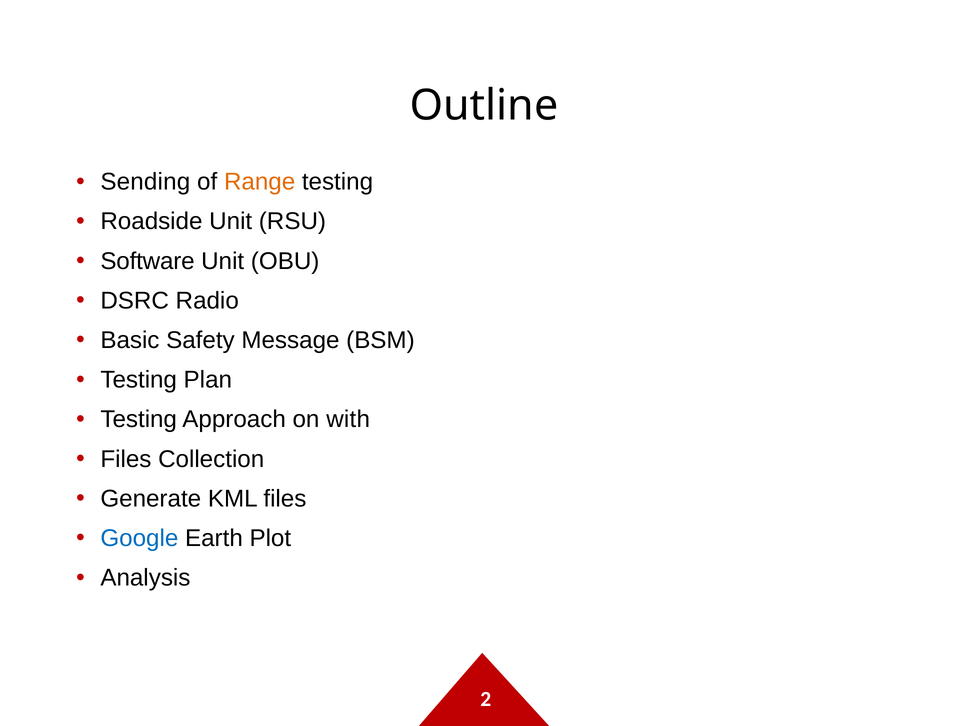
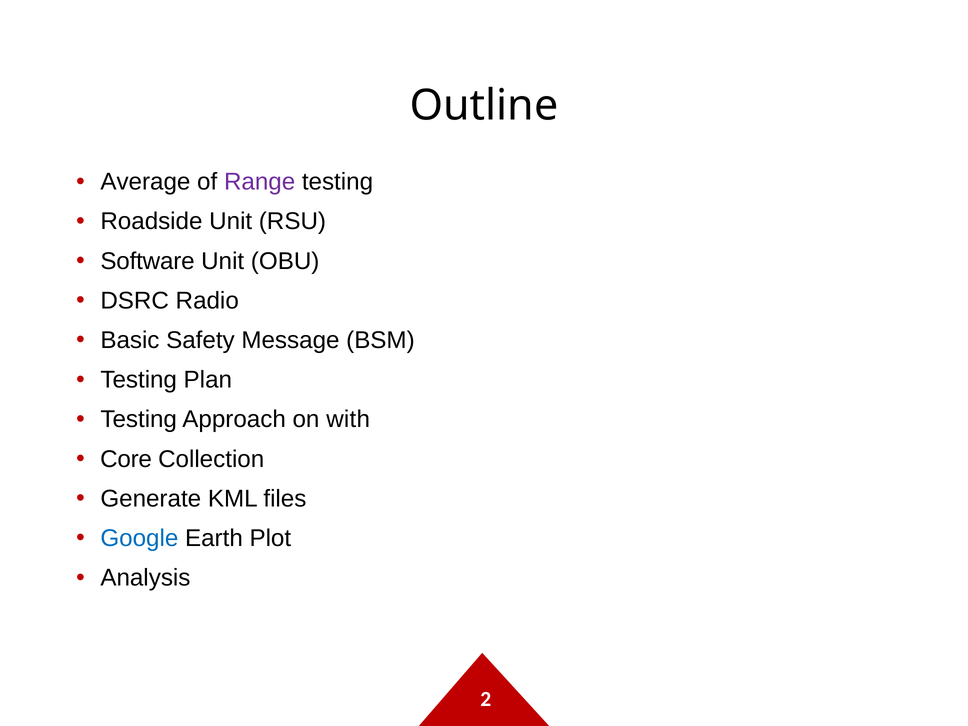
Sending: Sending -> Average (145, 182)
Range colour: orange -> purple (260, 182)
Files: Files -> Core (126, 459)
